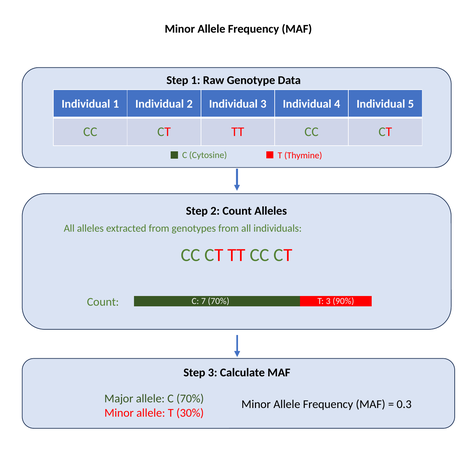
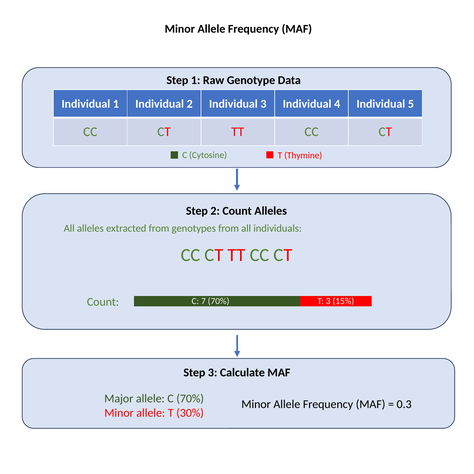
90%: 90% -> 15% (343, 301)
